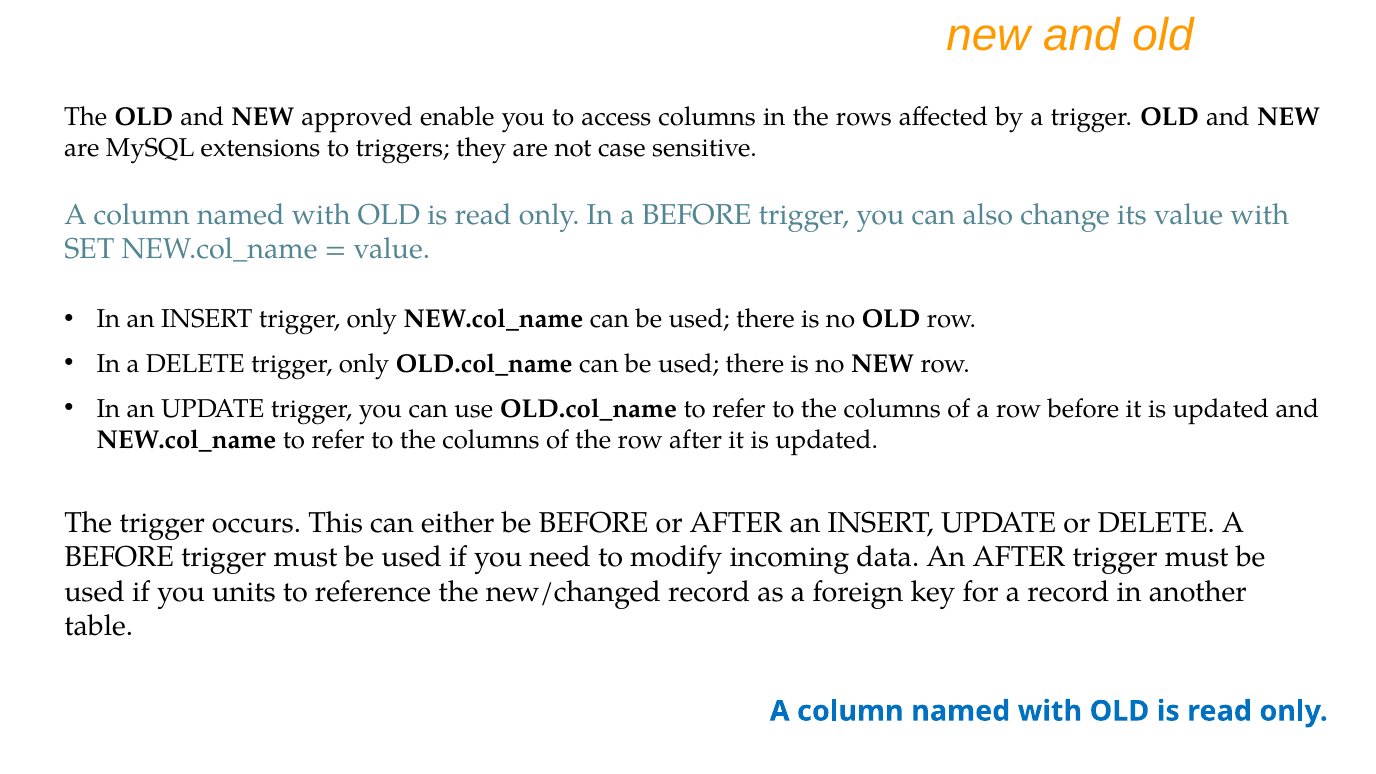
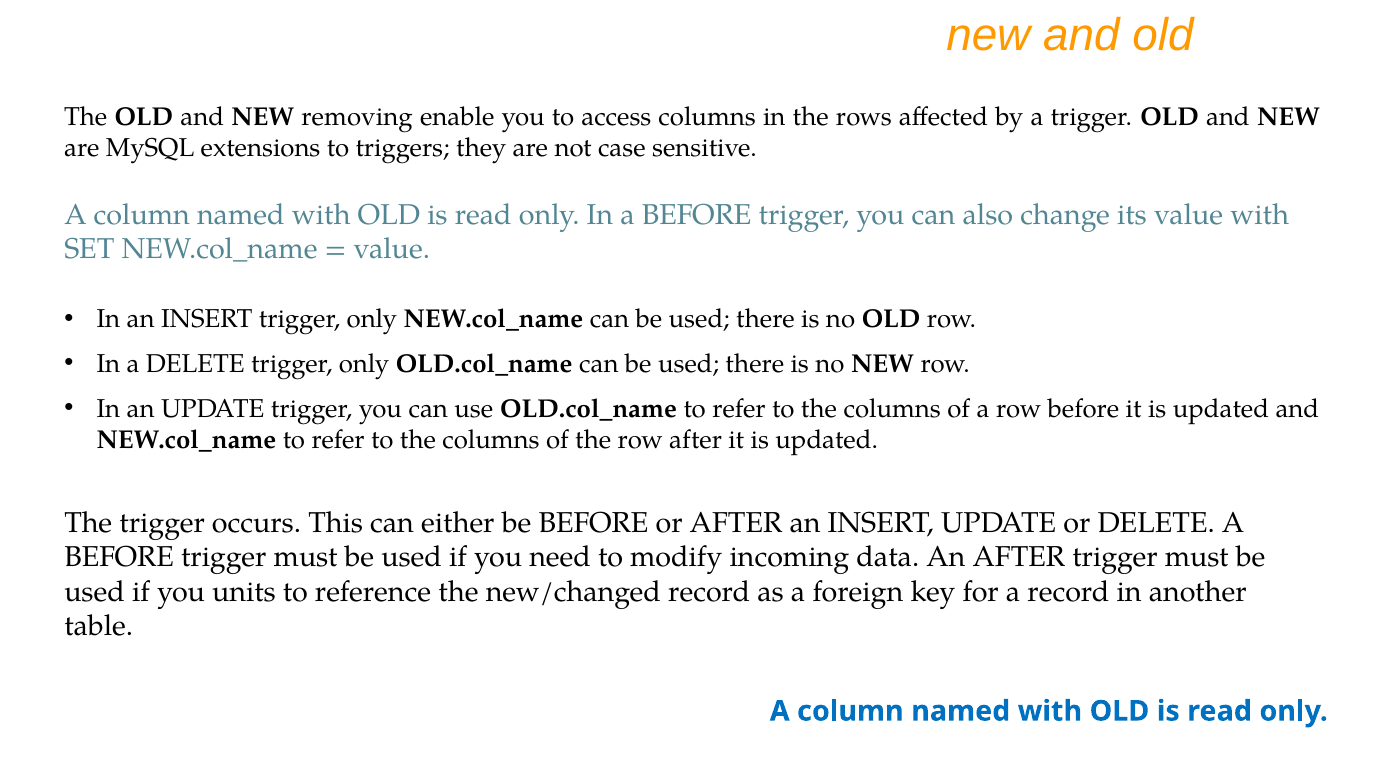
approved: approved -> removing (357, 117)
